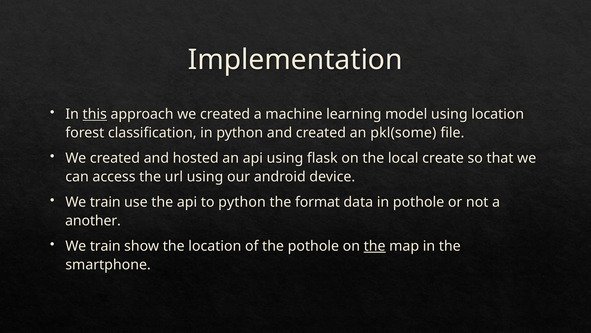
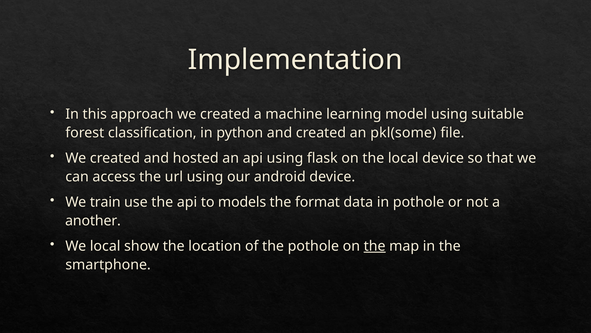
this underline: present -> none (95, 114)
using location: location -> suitable (498, 114)
local create: create -> device (443, 158)
to python: python -> models (242, 202)
train: train -> local (105, 246)
